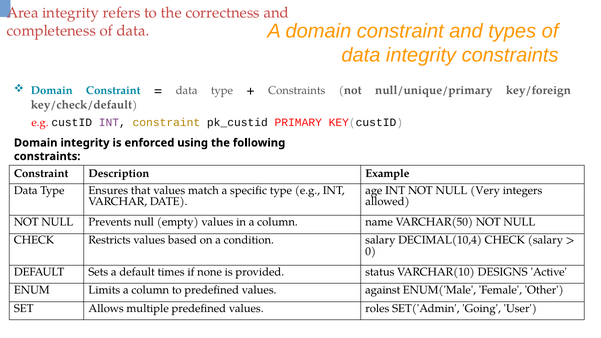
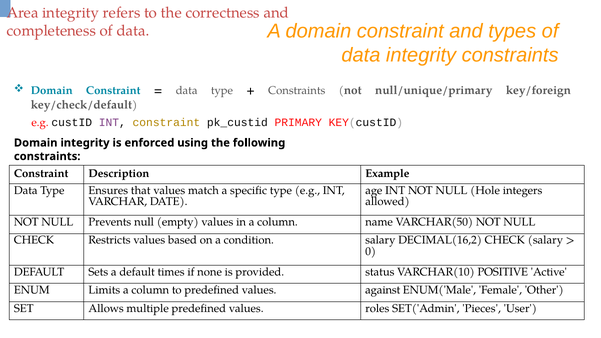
Very: Very -> Hole (485, 190)
DECIMAL(10,4: DECIMAL(10,4 -> DECIMAL(16,2 (440, 240)
DESIGNS: DESIGNS -> POSITIVE (503, 272)
Going: Going -> Pieces (482, 308)
